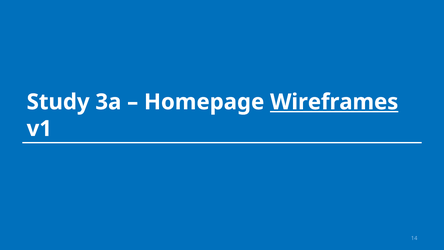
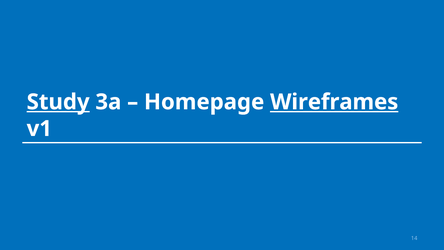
Study underline: none -> present (58, 102)
